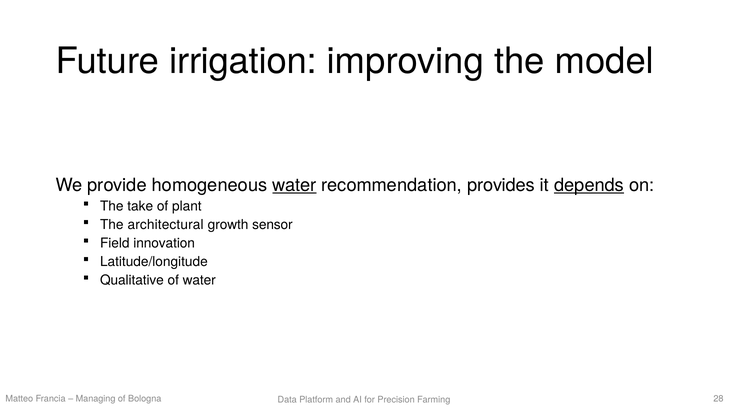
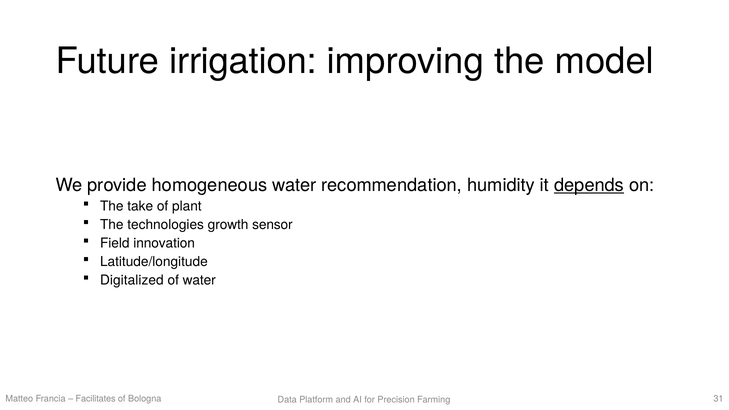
water underline: present -> none (294, 185)
provides: provides -> humidity (501, 185)
architectural: architectural -> technologies (166, 225)
Qualitative: Qualitative -> Digitalized (132, 281)
Managing: Managing -> Facilitates (96, 399)
28: 28 -> 31 (718, 399)
